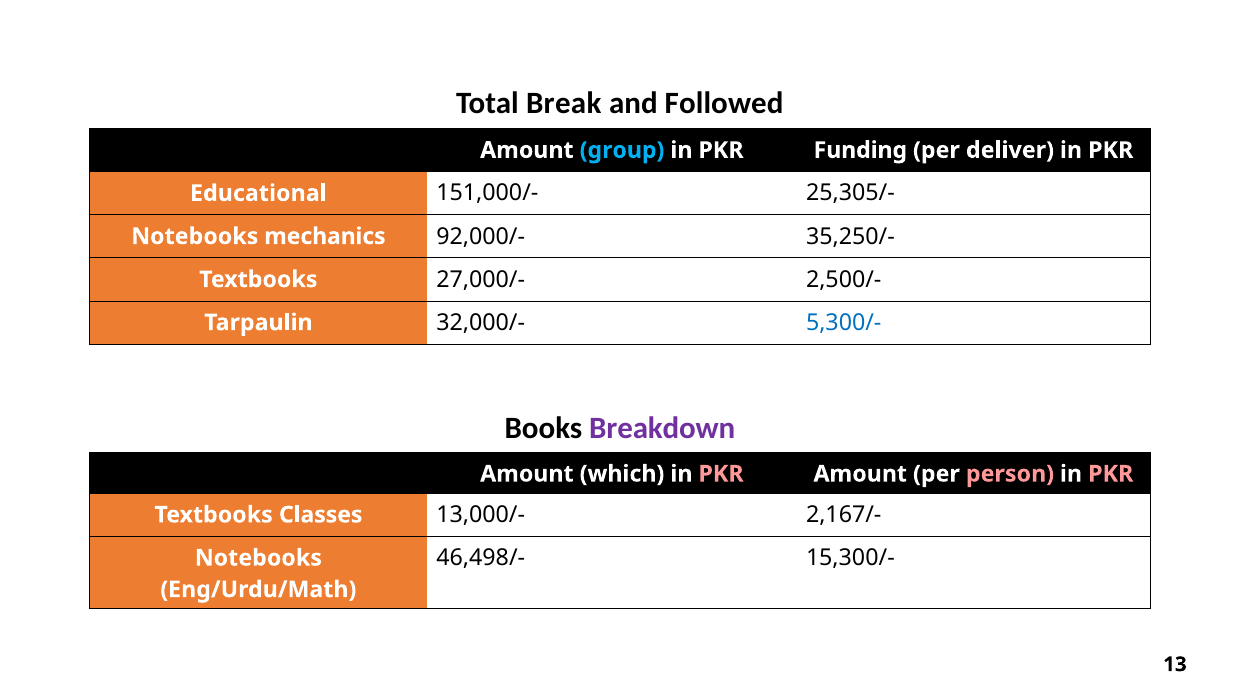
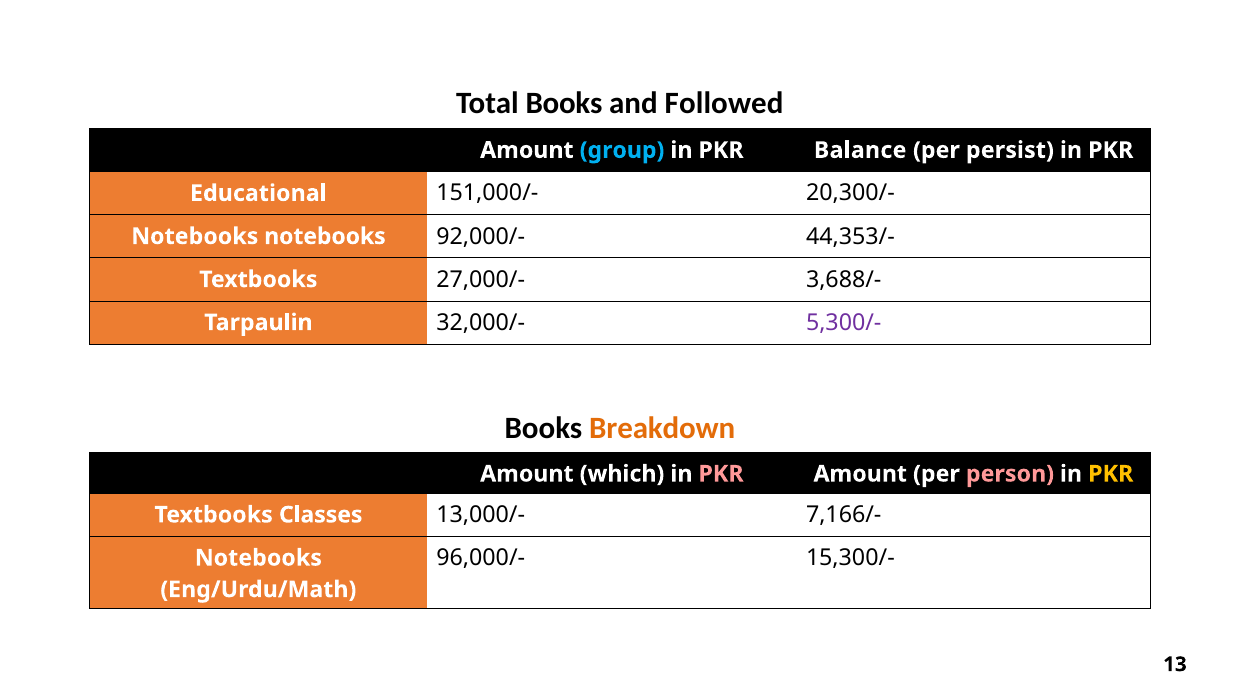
Total Break: Break -> Books (564, 104)
Funding: Funding -> Balance (860, 150)
deliver: deliver -> persist (1010, 150)
25,305/-: 25,305/- -> 20,300/- (850, 193)
Notebooks mechanics: mechanics -> notebooks (325, 237)
35,250/-: 35,250/- -> 44,353/- (850, 237)
2,500/-: 2,500/- -> 3,688/- (844, 280)
5,300/- colour: blue -> purple (844, 323)
Breakdown colour: purple -> orange (662, 429)
PKR colour: pink -> yellow (1111, 474)
2,167/-: 2,167/- -> 7,166/- (844, 515)
46,498/-: 46,498/- -> 96,000/- (481, 558)
